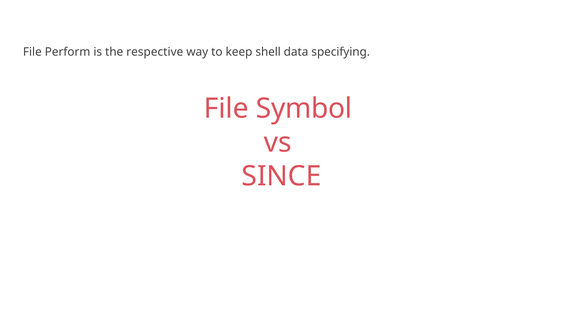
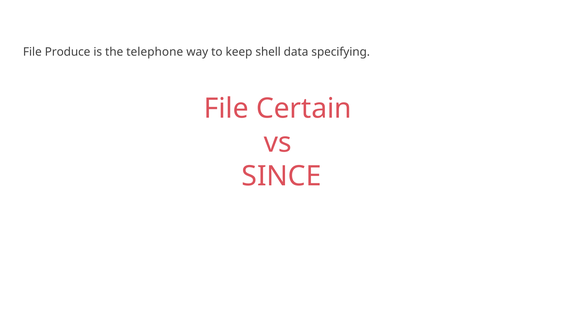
Perform: Perform -> Produce (68, 52)
respective: respective -> telephone (155, 52)
Symbol: Symbol -> Certain (304, 109)
